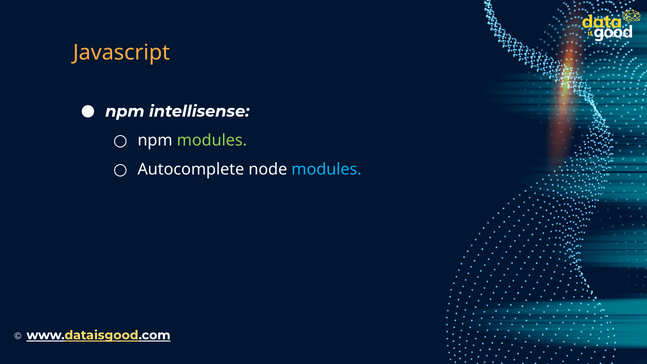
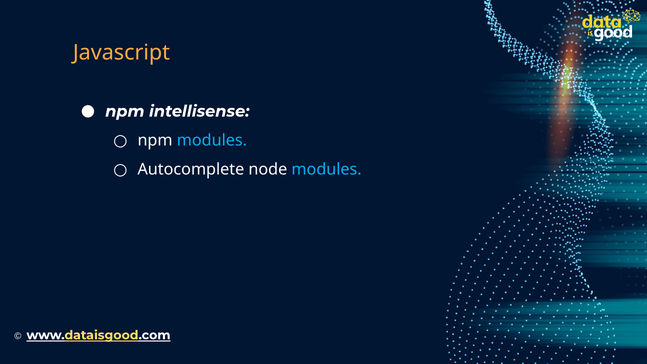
modules colour: light green -> light blue (212, 140)
